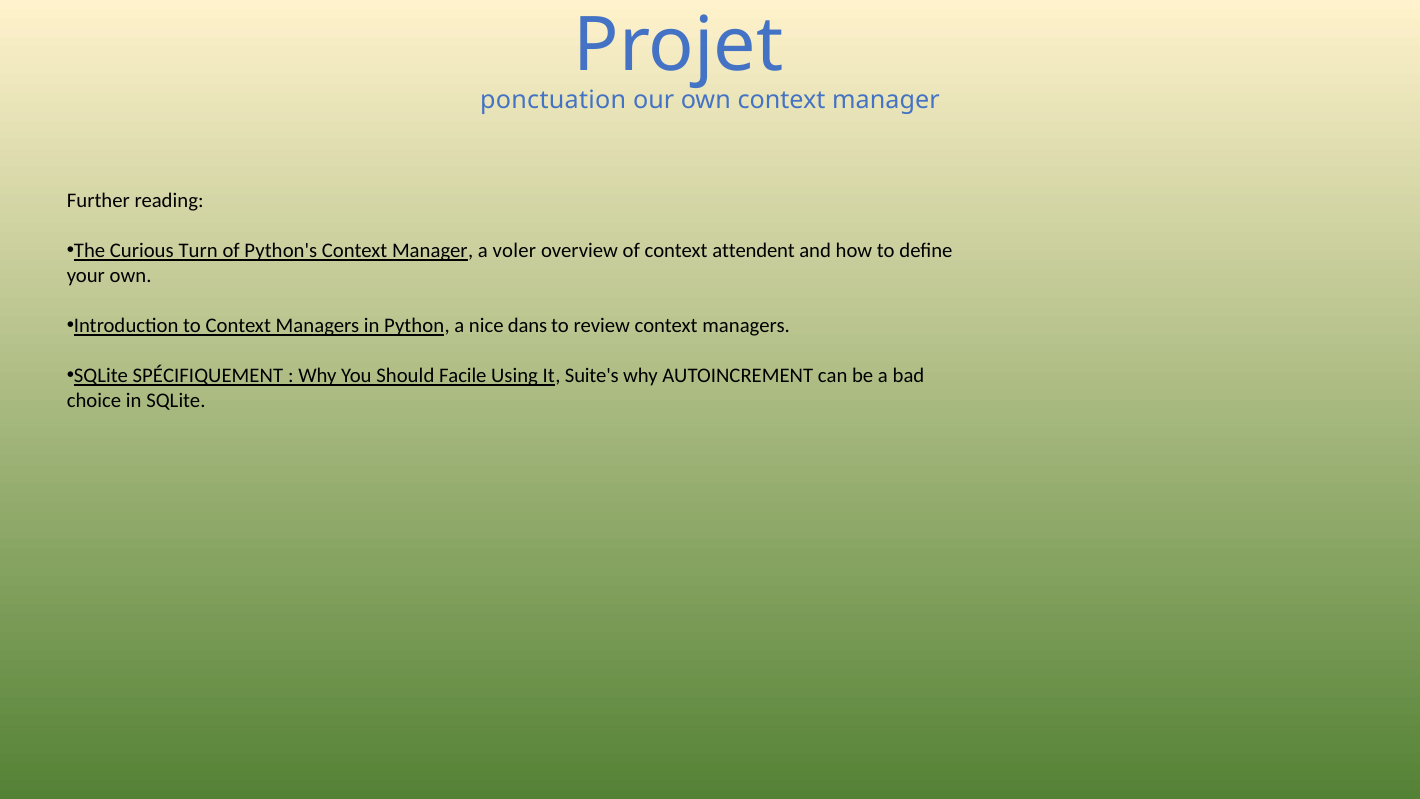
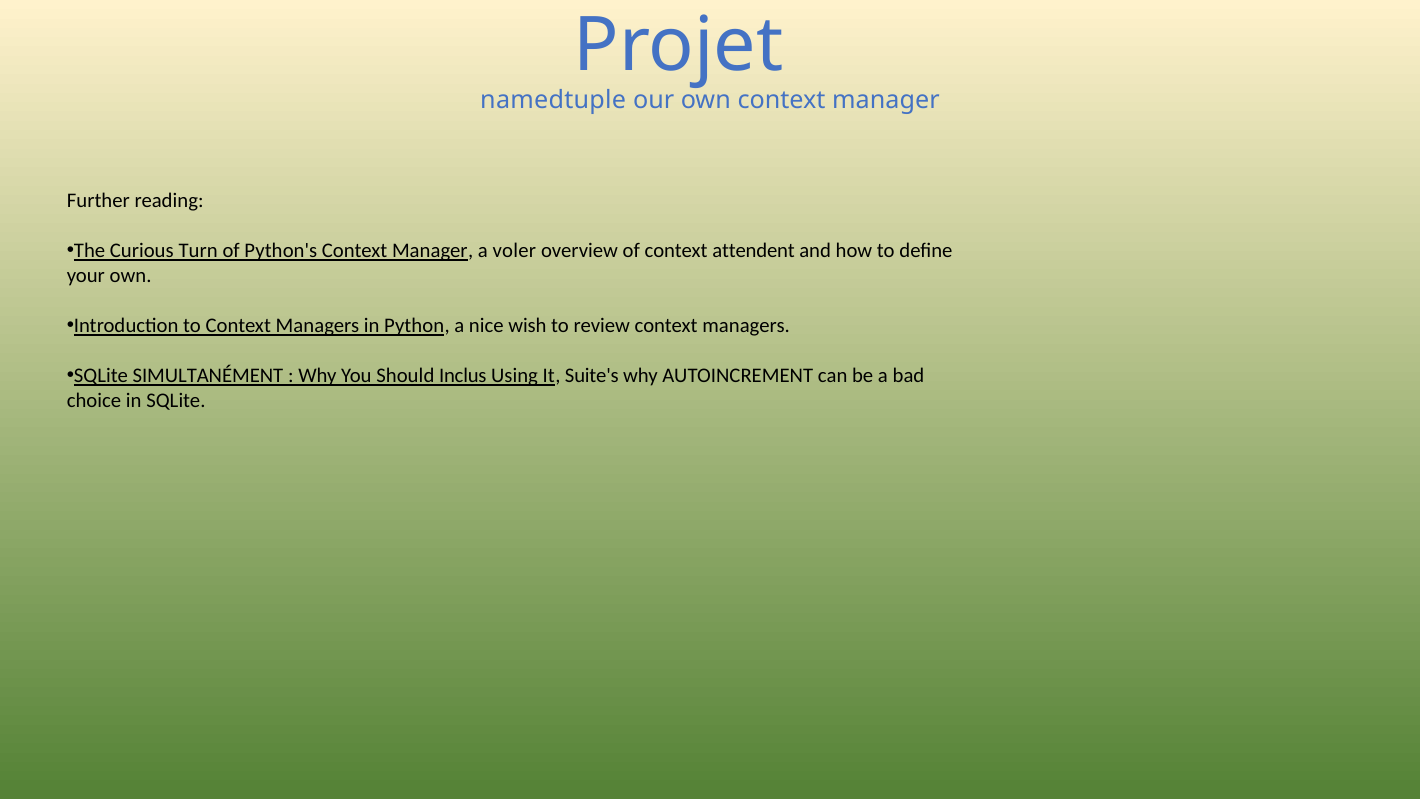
ponctuation: ponctuation -> namedtuple (553, 100)
dans: dans -> wish (527, 325)
SPÉCIFIQUEMENT: SPÉCIFIQUEMENT -> SIMULTANÉMENT (208, 375)
Facile: Facile -> Inclus (463, 375)
